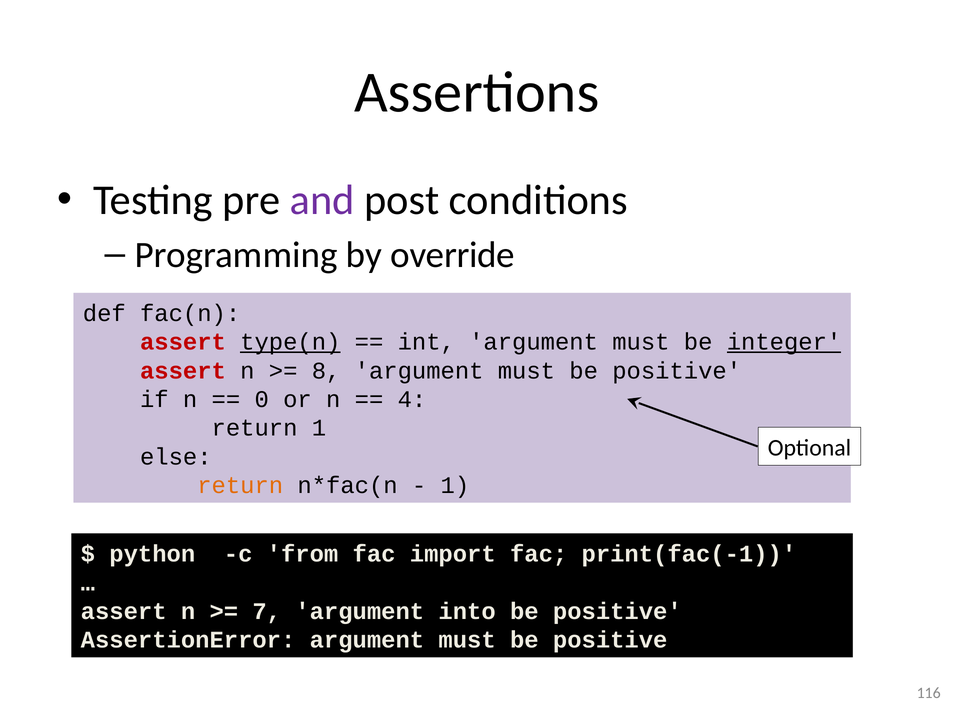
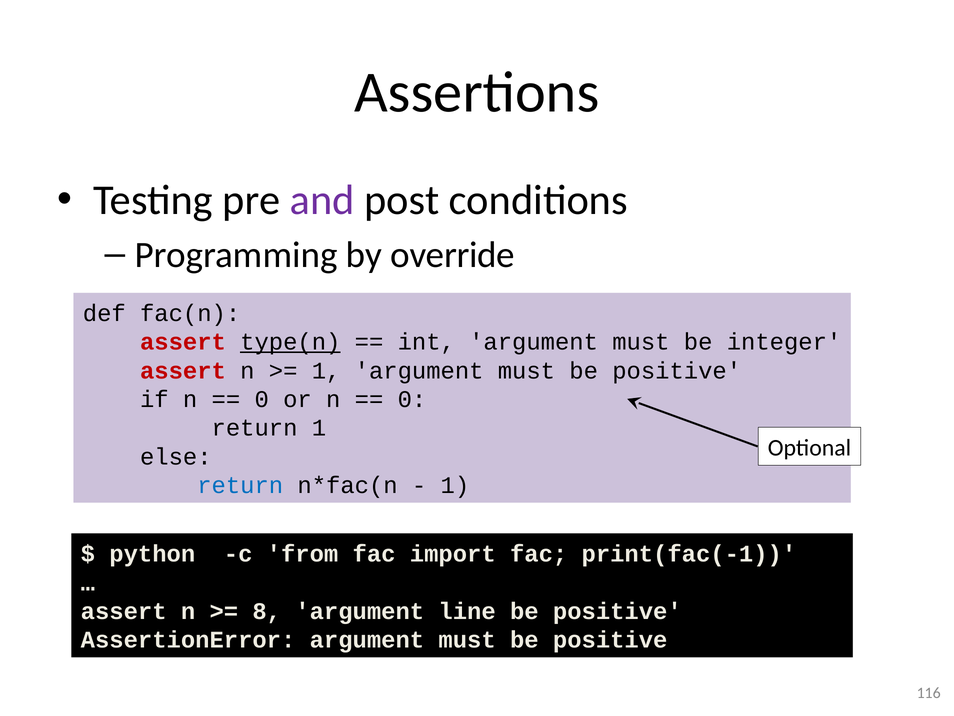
integer underline: present -> none (784, 342)
8: 8 -> 1 (326, 370)
4: 4 -> 0 (412, 399)
return colour: orange -> blue (240, 485)
7: 7 -> 8 (267, 611)
into: into -> line (467, 611)
